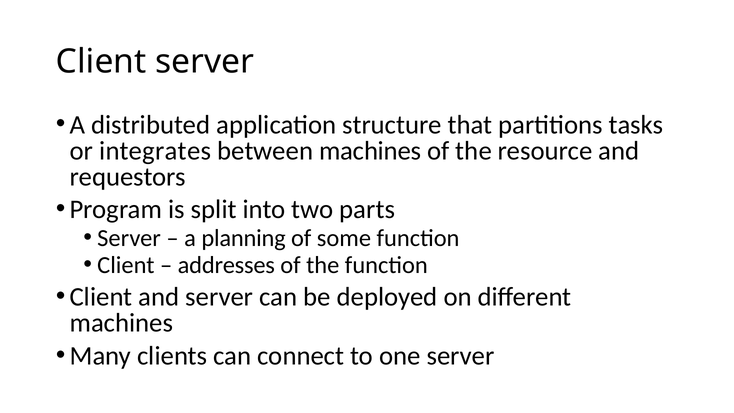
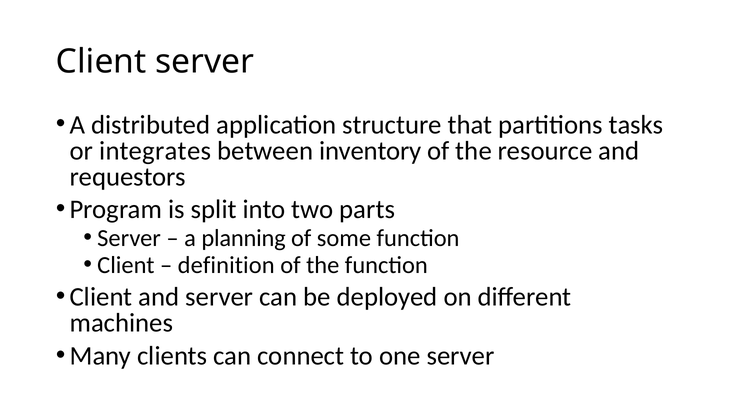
between machines: machines -> inventory (370, 151)
addresses: addresses -> definition (226, 265)
